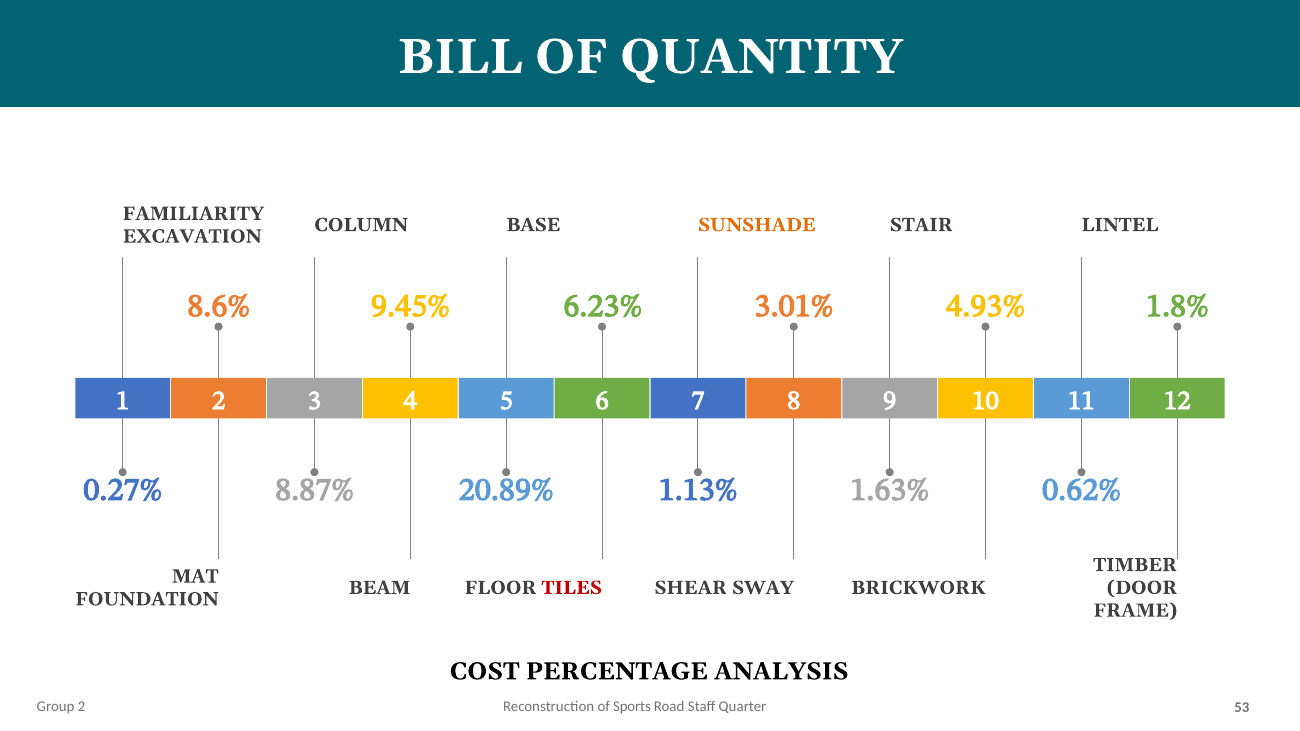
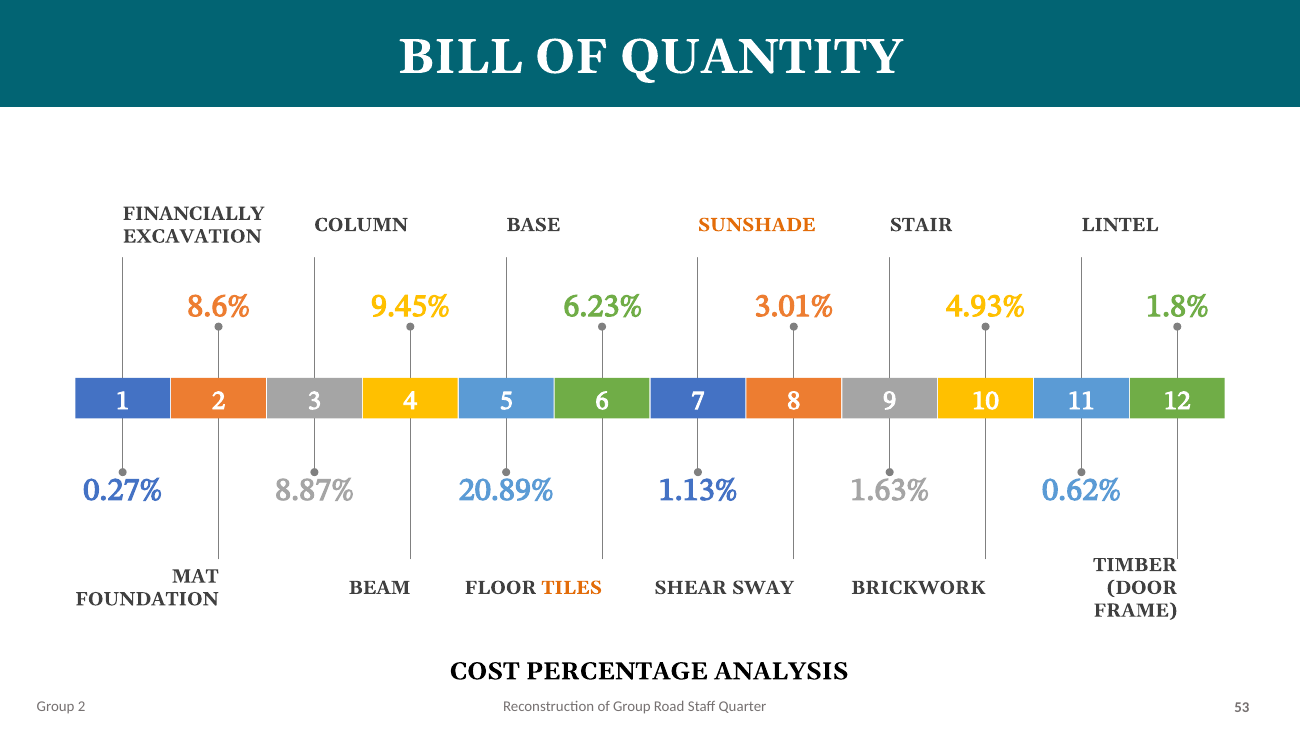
FAMILIARITY: FAMILIARITY -> FINANCIALLY (193, 214)
TILES colour: red -> orange (572, 588)
of Sports: Sports -> Group (632, 707)
